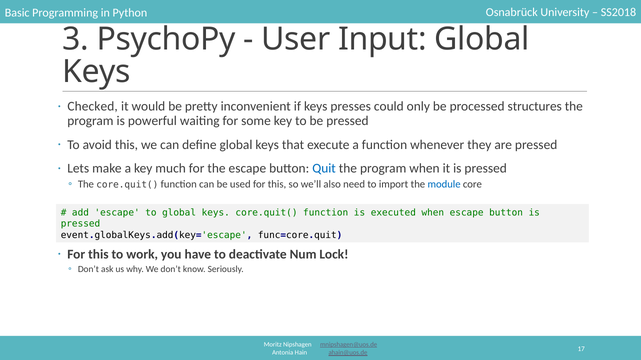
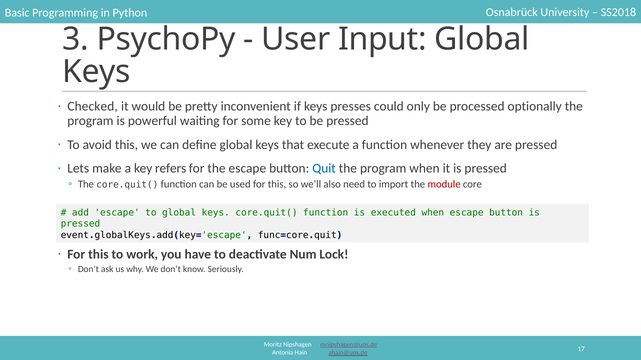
structures: structures -> optionally (535, 107)
much: much -> refers (171, 169)
module colour: blue -> red (444, 184)
